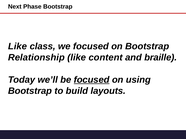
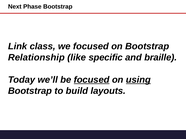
Like: Like -> Link (18, 47)
content: content -> specific (106, 58)
using underline: none -> present (138, 80)
